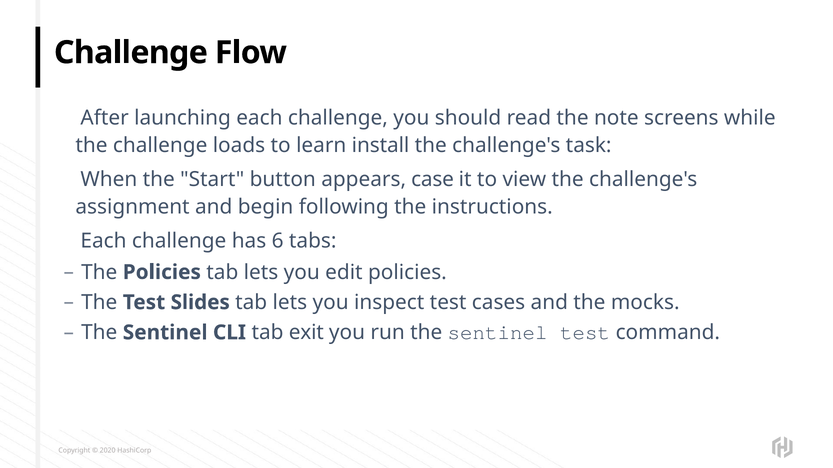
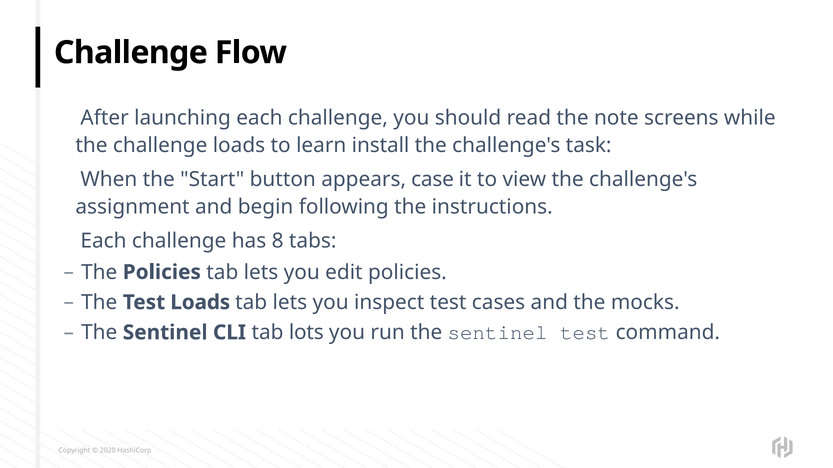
6: 6 -> 8 (278, 241)
Test Slides: Slides -> Loads (200, 303)
exit: exit -> lots (306, 333)
